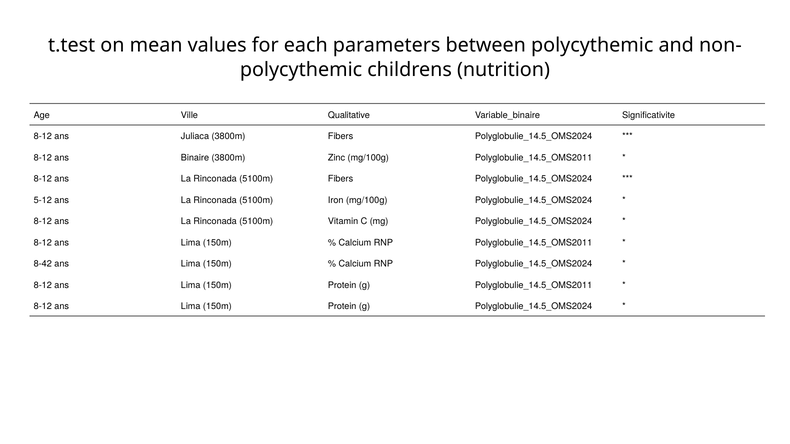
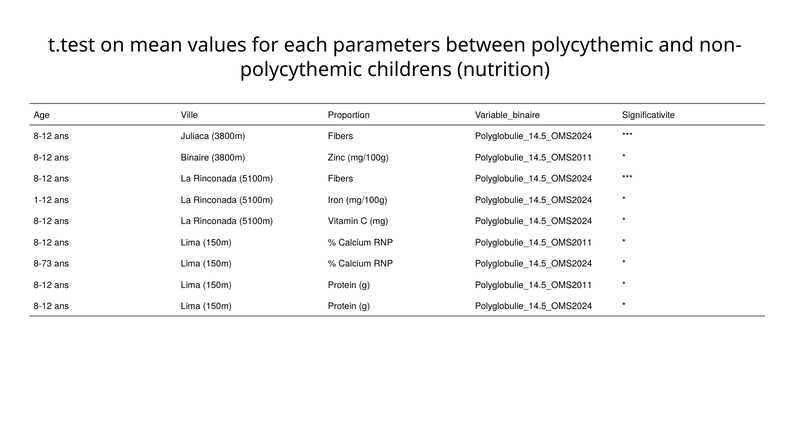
Qualitative: Qualitative -> Proportion (349, 115)
5-12: 5-12 -> 1-12 (43, 200)
8-42: 8-42 -> 8-73 (43, 264)
